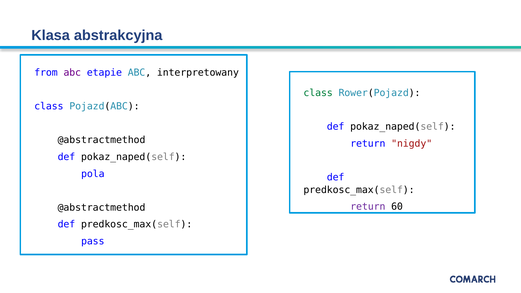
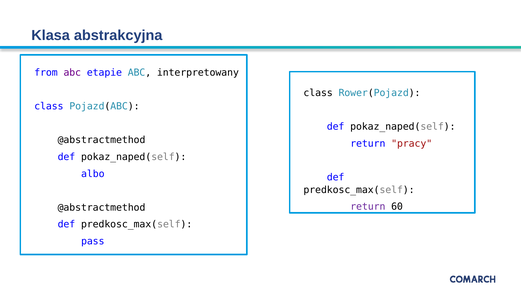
class colour: green -> black (318, 93)
nigdy: nigdy -> pracy (412, 144)
pola: pola -> albo (93, 174)
